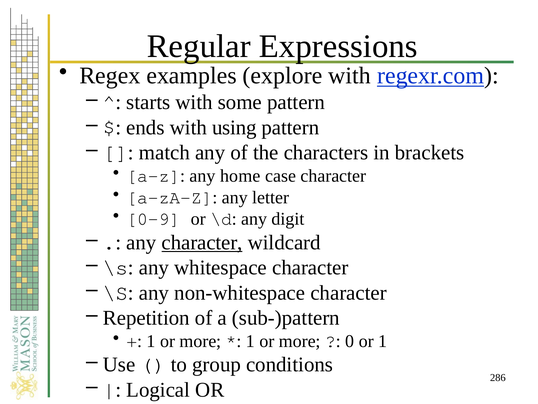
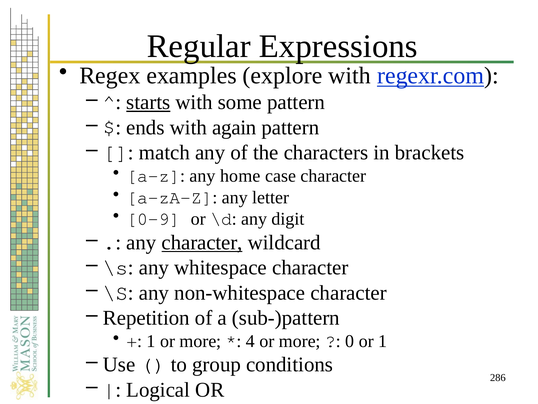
starts underline: none -> present (148, 102)
using: using -> again (234, 127)
1: 1 -> 4 (250, 341)
